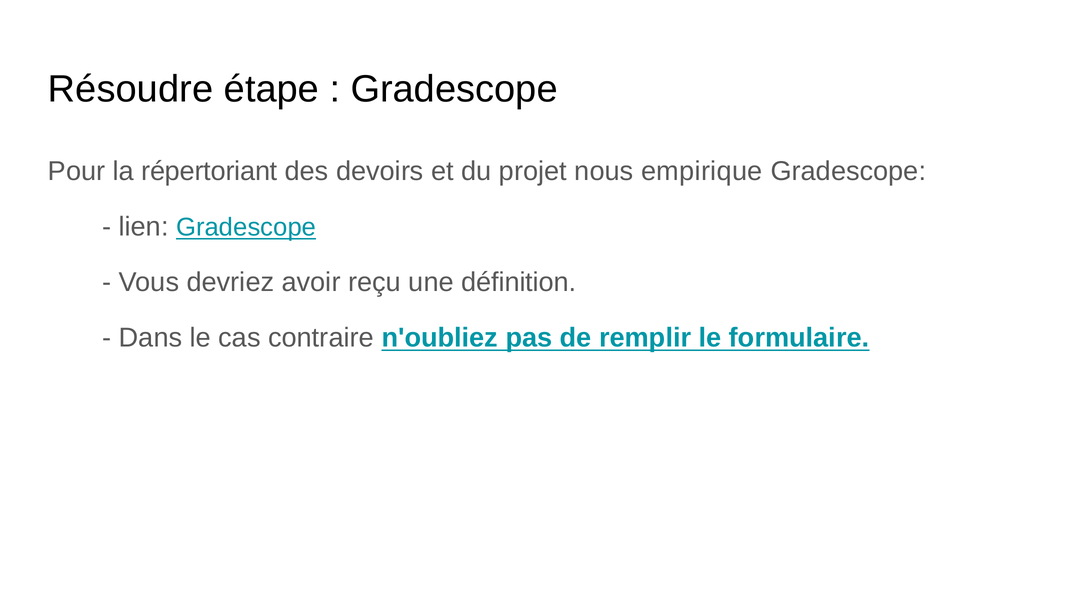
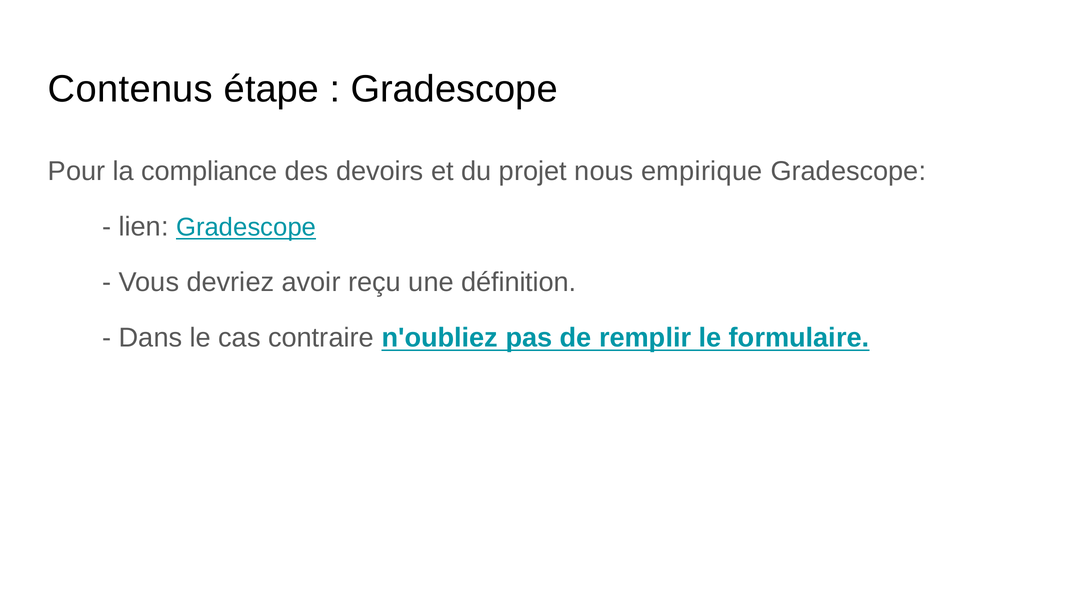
Résoudre: Résoudre -> Contenus (130, 89)
répertoriant: répertoriant -> compliance (209, 171)
